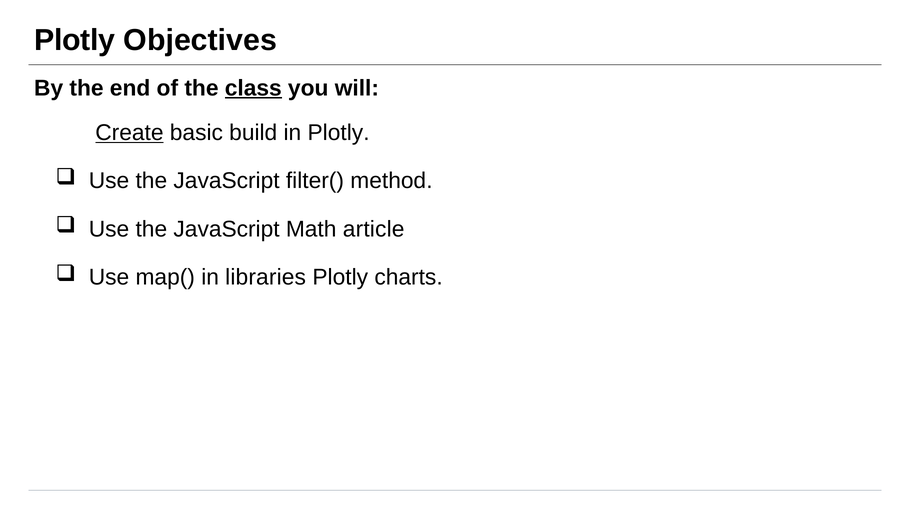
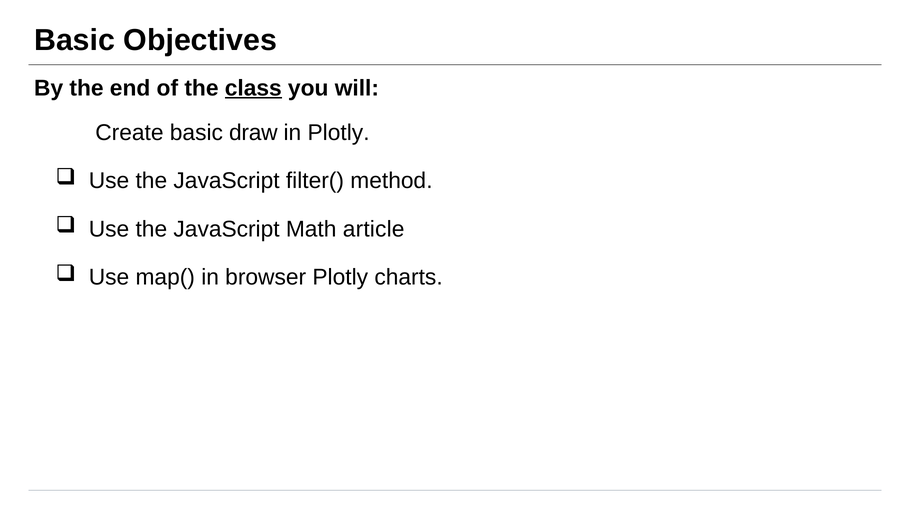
Plotly: Plotly -> Basic (75, 40)
Create underline: present -> none (129, 133)
build: build -> draw (253, 133)
libraries: libraries -> browser (266, 277)
